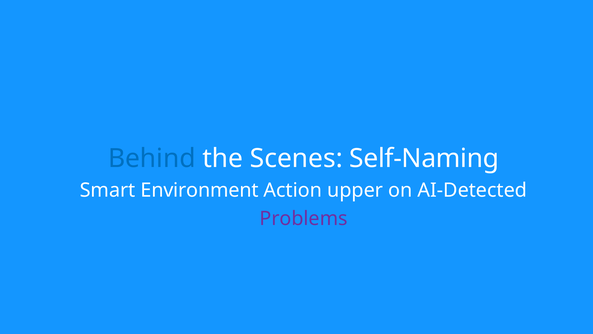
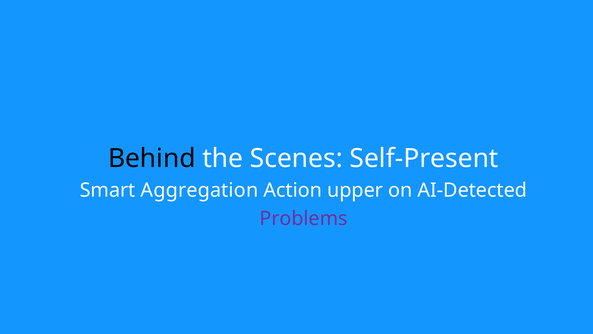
Behind colour: blue -> black (152, 158)
Self-Naming: Self-Naming -> Self-Present (424, 158)
Environment: Environment -> Aggregation (199, 190)
